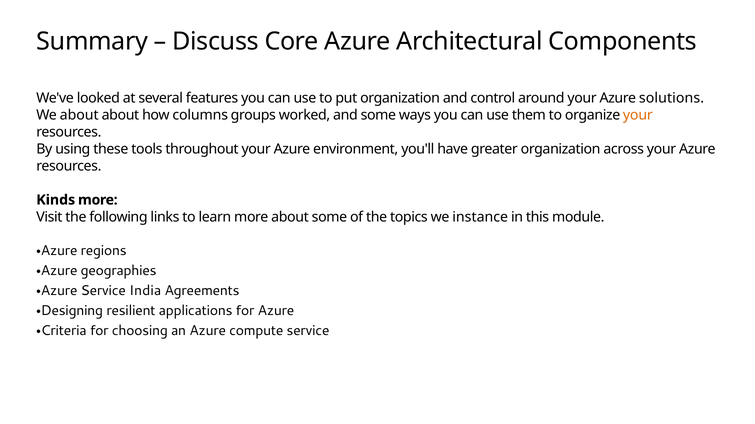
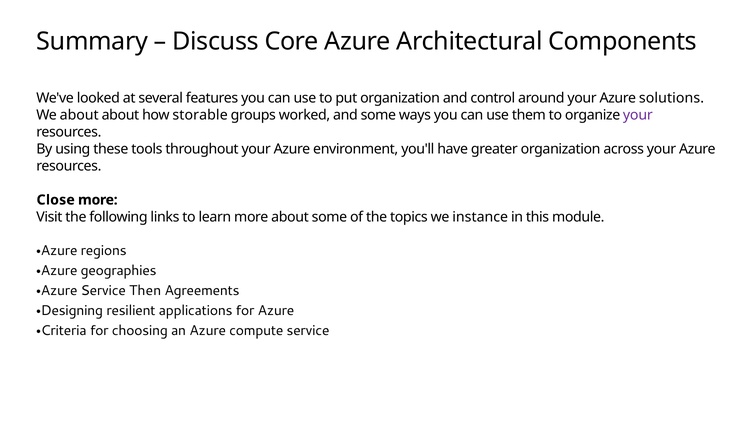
columns: columns -> storable (200, 115)
your colour: orange -> purple (638, 115)
Kinds: Kinds -> Close (56, 200)
India: India -> Then (145, 291)
